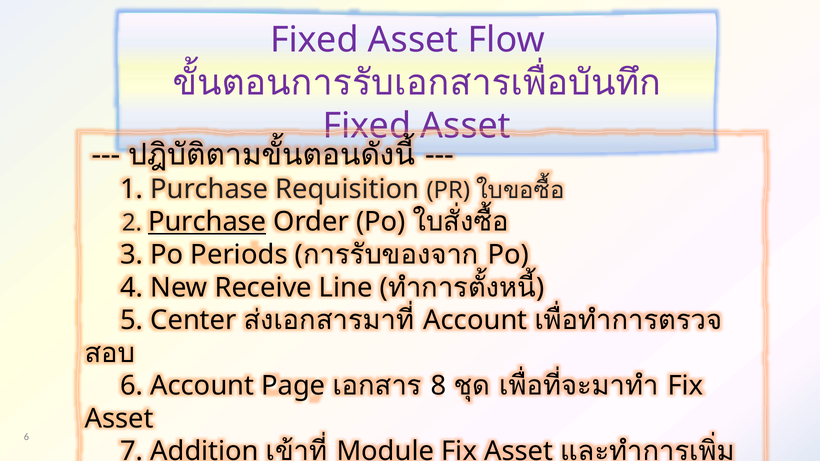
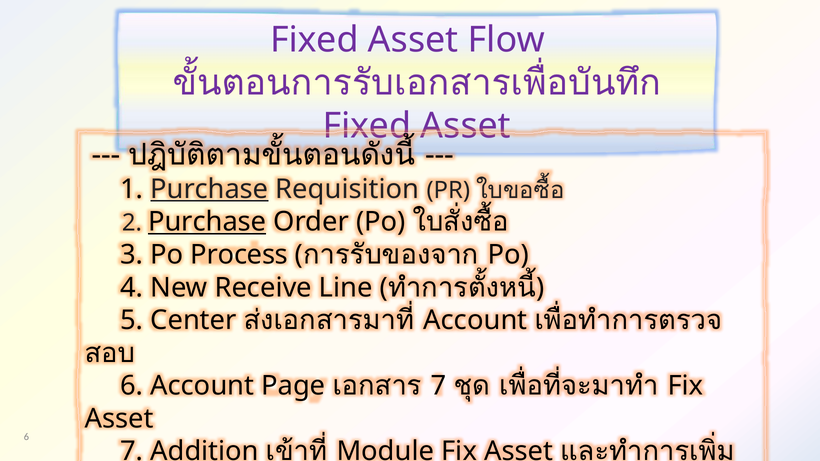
Purchase underline: none -> present (209, 189)
Periods: Periods -> Process (239, 255)
8: 8 -> 7 (439, 386)
